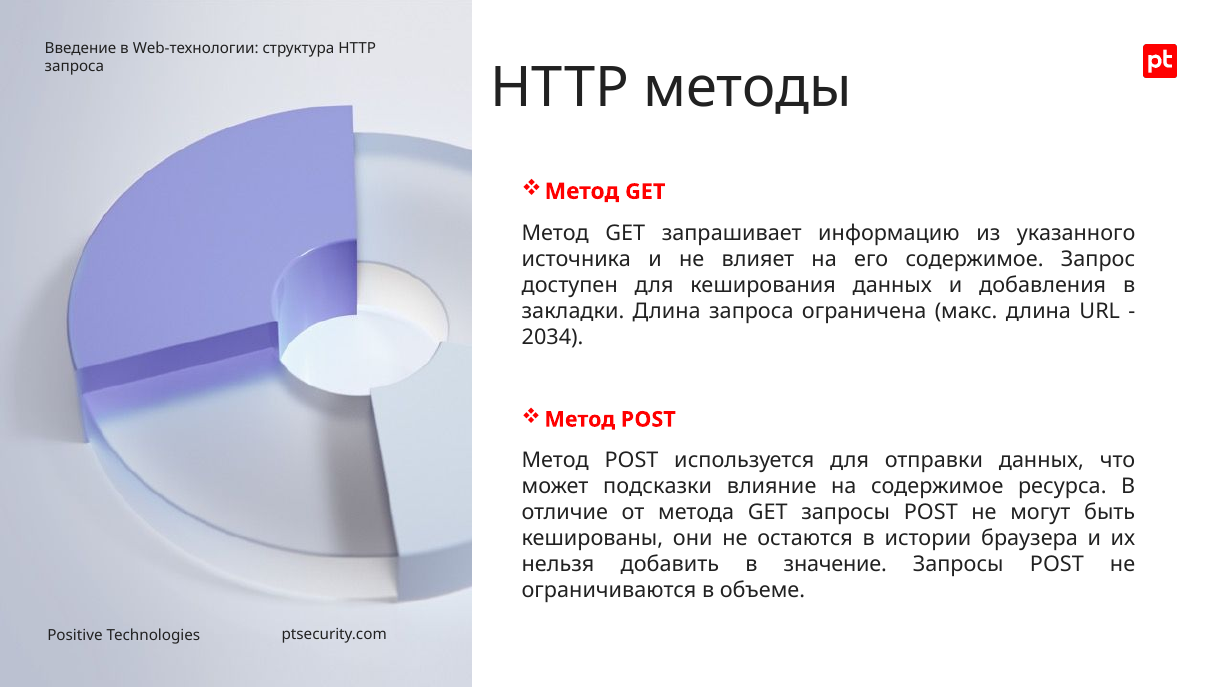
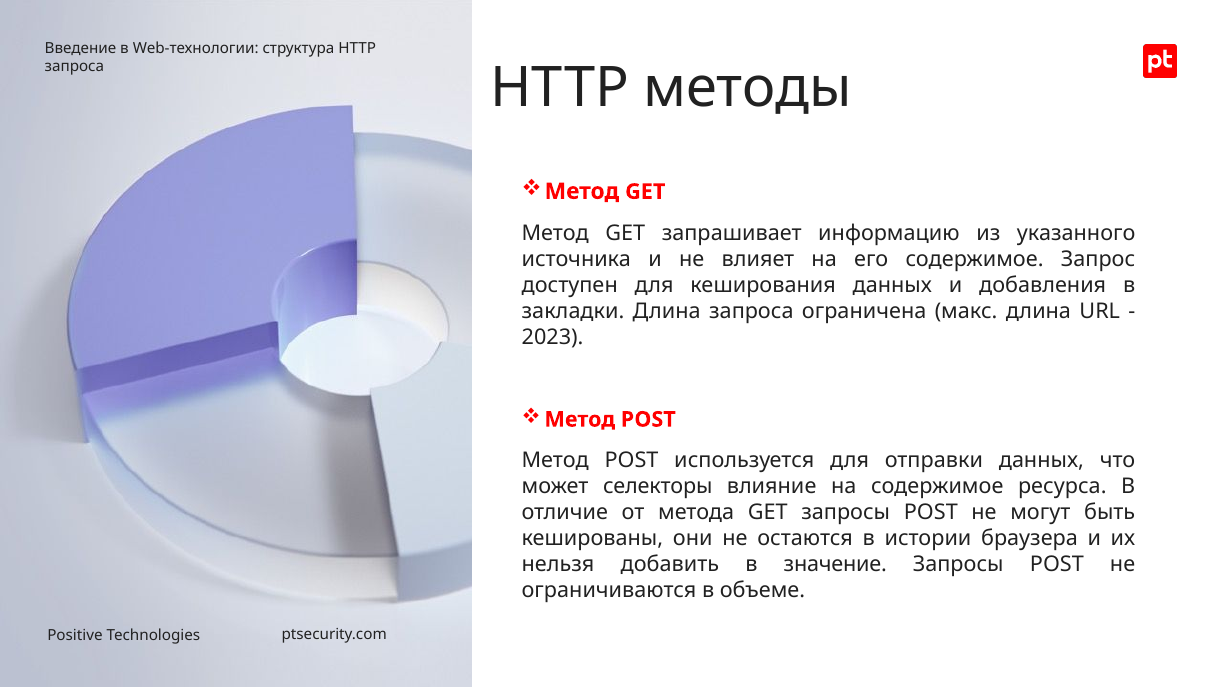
2034: 2034 -> 2023 (553, 337)
подсказки: подсказки -> селекторы (658, 487)
